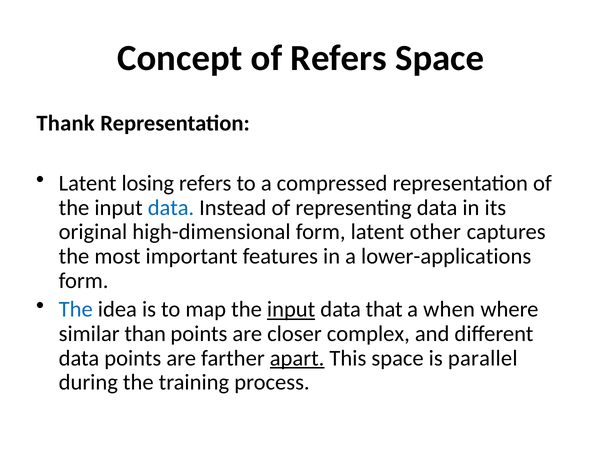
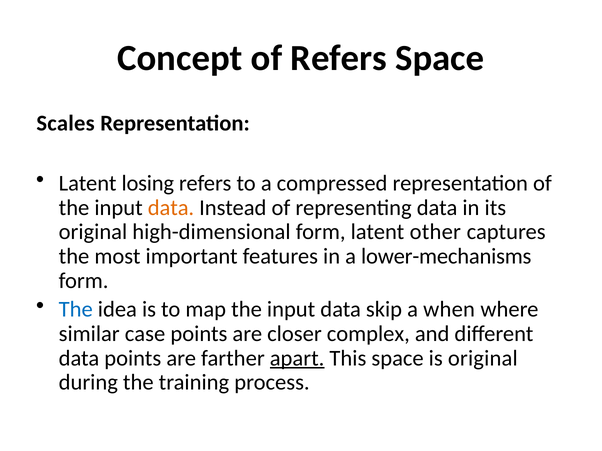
Thank: Thank -> Scales (66, 123)
data colour: blue -> orange (171, 208)
lower-applications: lower-applications -> lower-mechanisms (446, 257)
input underline: present -> none (291, 310)
that: that -> skip (384, 310)
than: than -> case (145, 334)
is parallel: parallel -> original (483, 359)
